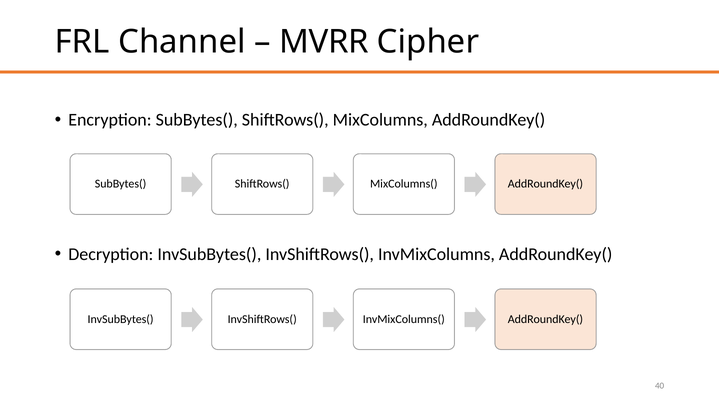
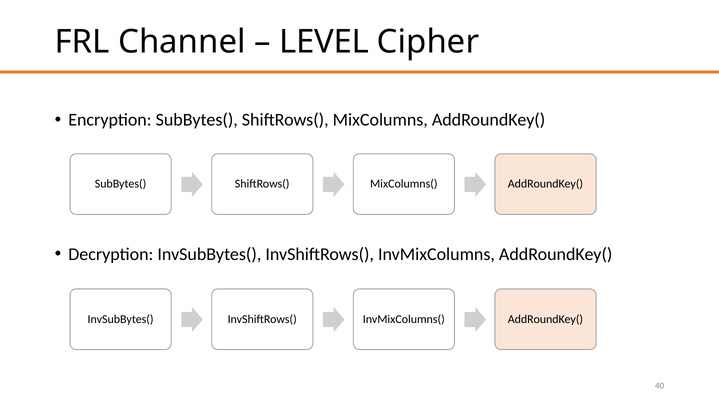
MVRR: MVRR -> LEVEL (324, 42)
